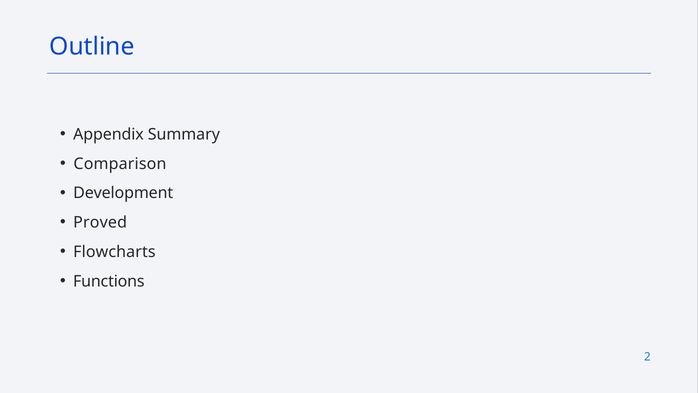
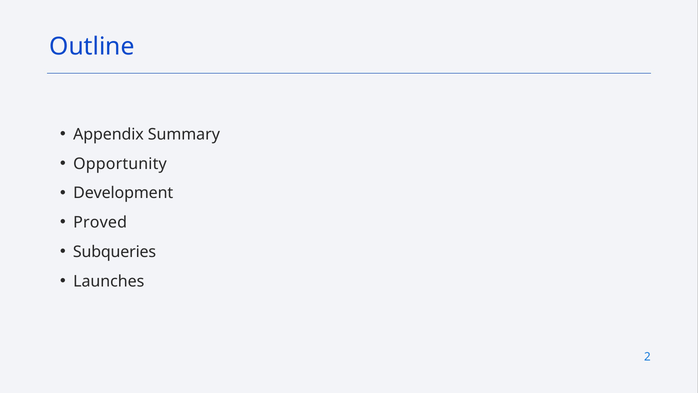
Comparison: Comparison -> Opportunity (120, 164)
Flowcharts: Flowcharts -> Subqueries (115, 252)
Functions: Functions -> Launches (109, 281)
